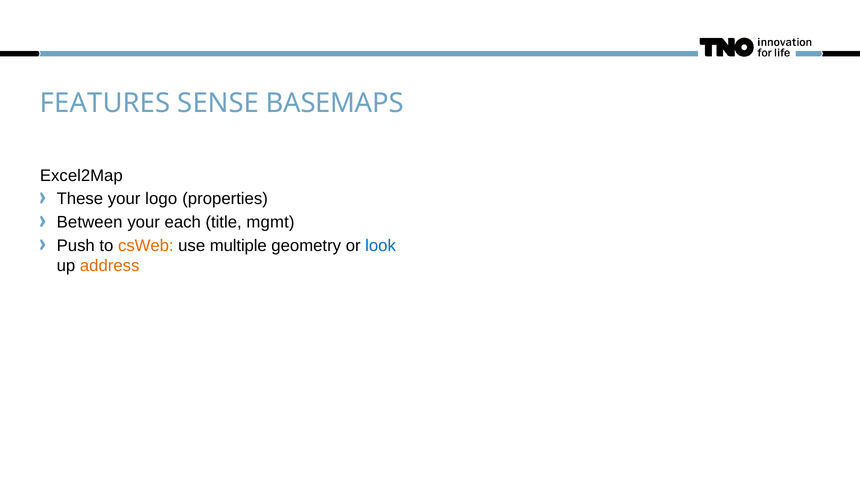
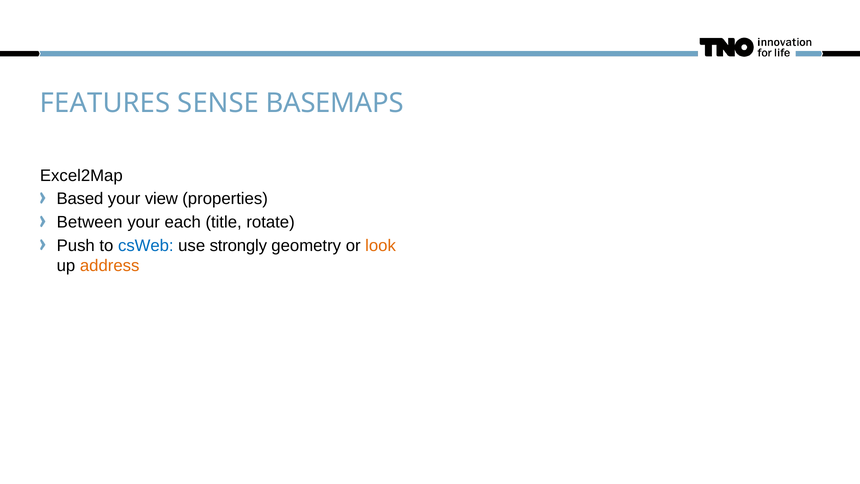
These: These -> Based (80, 199)
logo: logo -> view (161, 199)
mgmt: mgmt -> rotate (271, 222)
csWeb colour: orange -> blue (146, 246)
multiple: multiple -> strongly (238, 246)
look colour: blue -> orange (381, 246)
